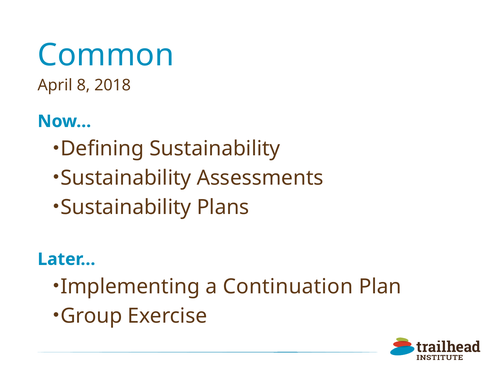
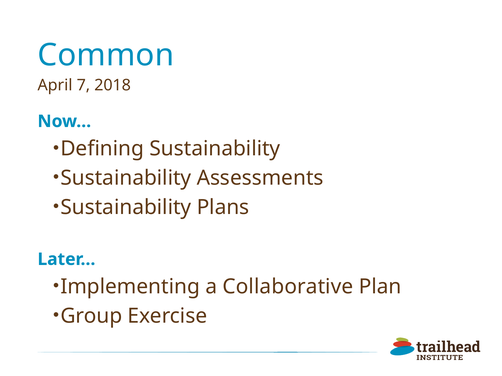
8: 8 -> 7 (83, 85)
Continuation: Continuation -> Collaborative (288, 287)
